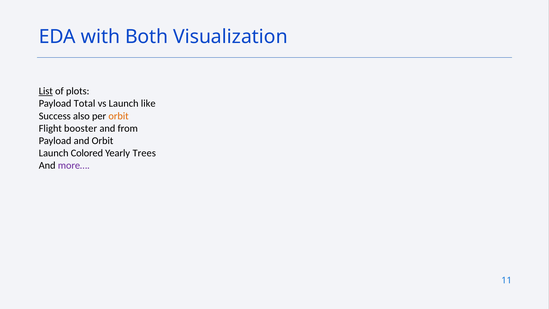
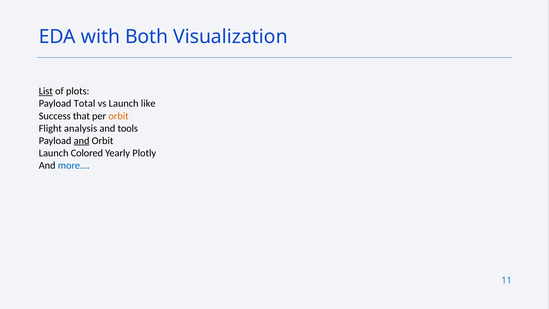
also: also -> that (81, 116)
booster: booster -> analysis (81, 128)
from: from -> tools (128, 128)
and underline: none -> present (82, 141)
Trees: Trees -> Plotly (144, 153)
more… colour: purple -> blue (74, 165)
